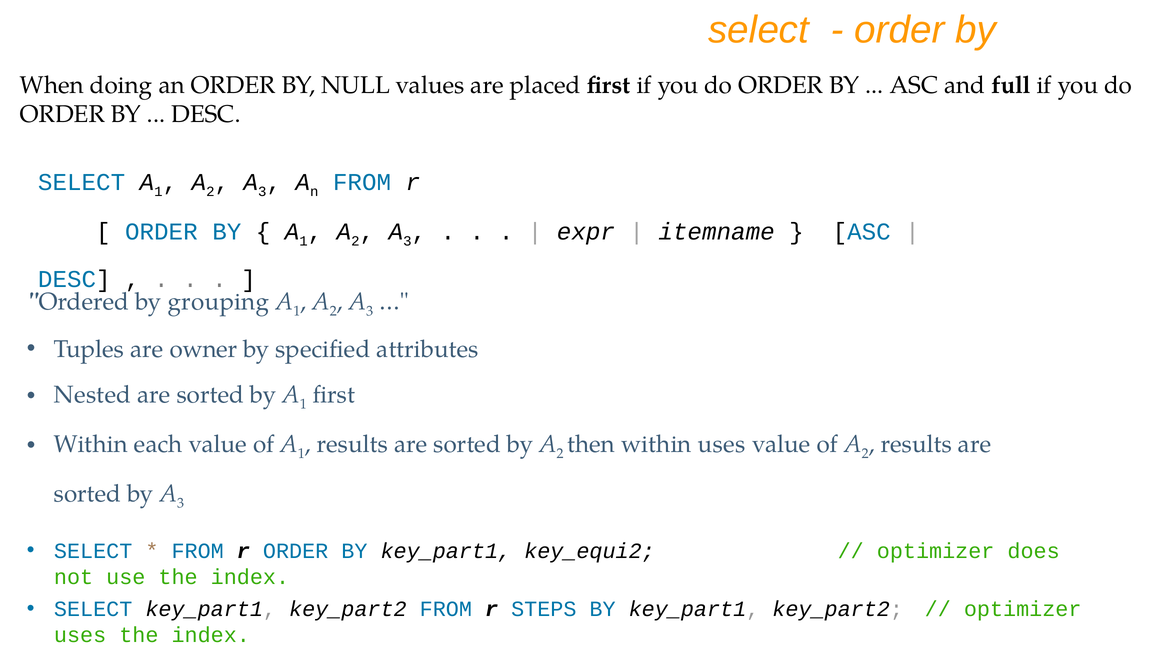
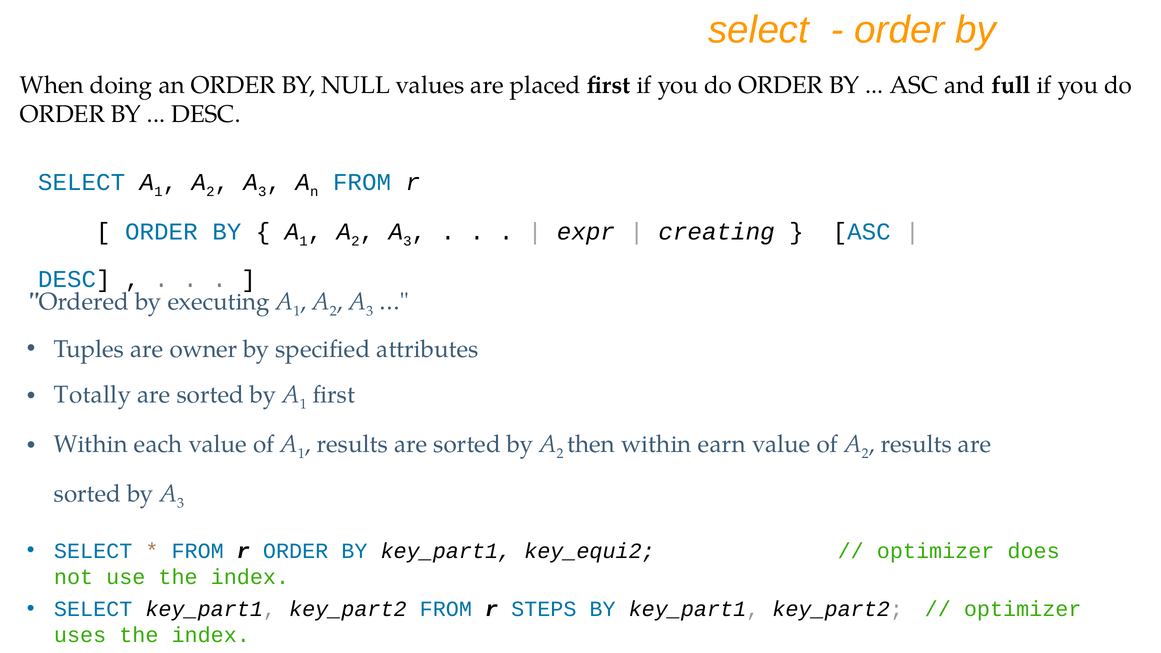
itemname: itemname -> creating (717, 232)
grouping: grouping -> executing (219, 302)
Nested: Nested -> Totally (93, 395)
within uses: uses -> earn (722, 444)
